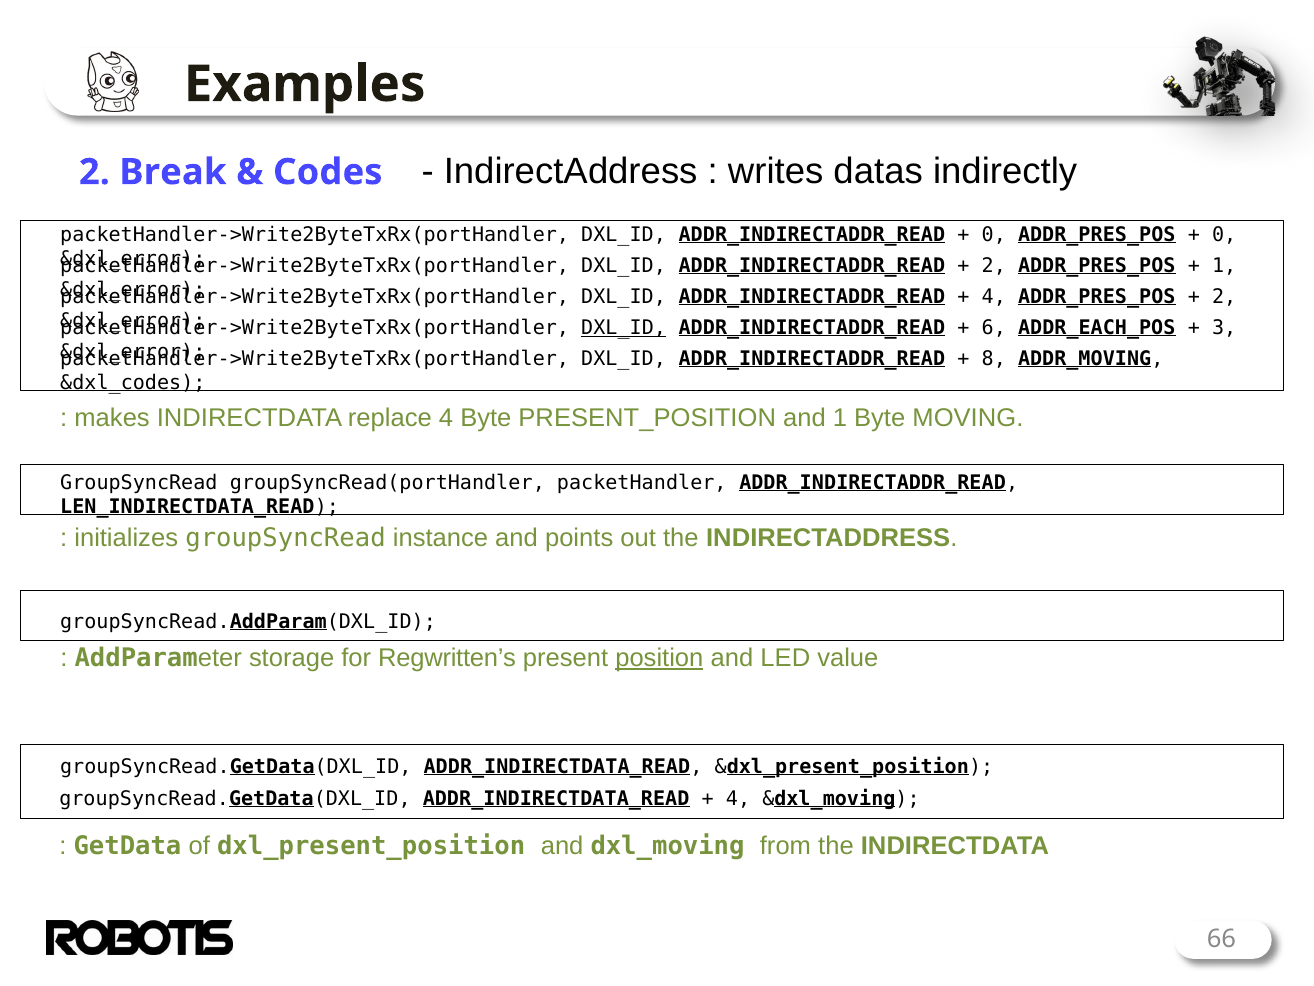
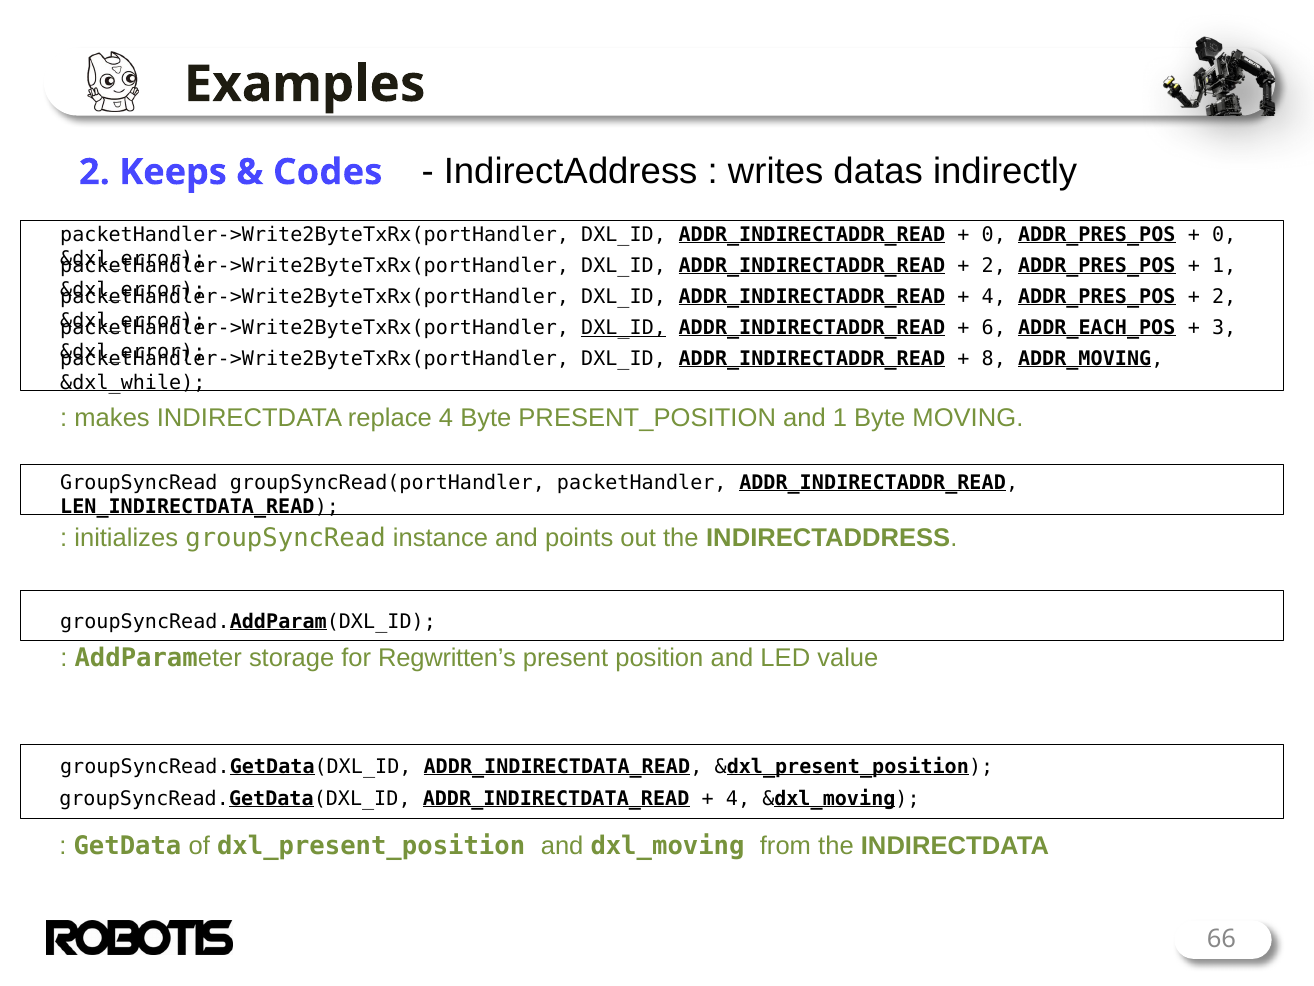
Break: Break -> Keeps (173, 172)
&dxl_codes: &dxl_codes -> &dxl_while (133, 383)
position underline: present -> none (659, 658)
